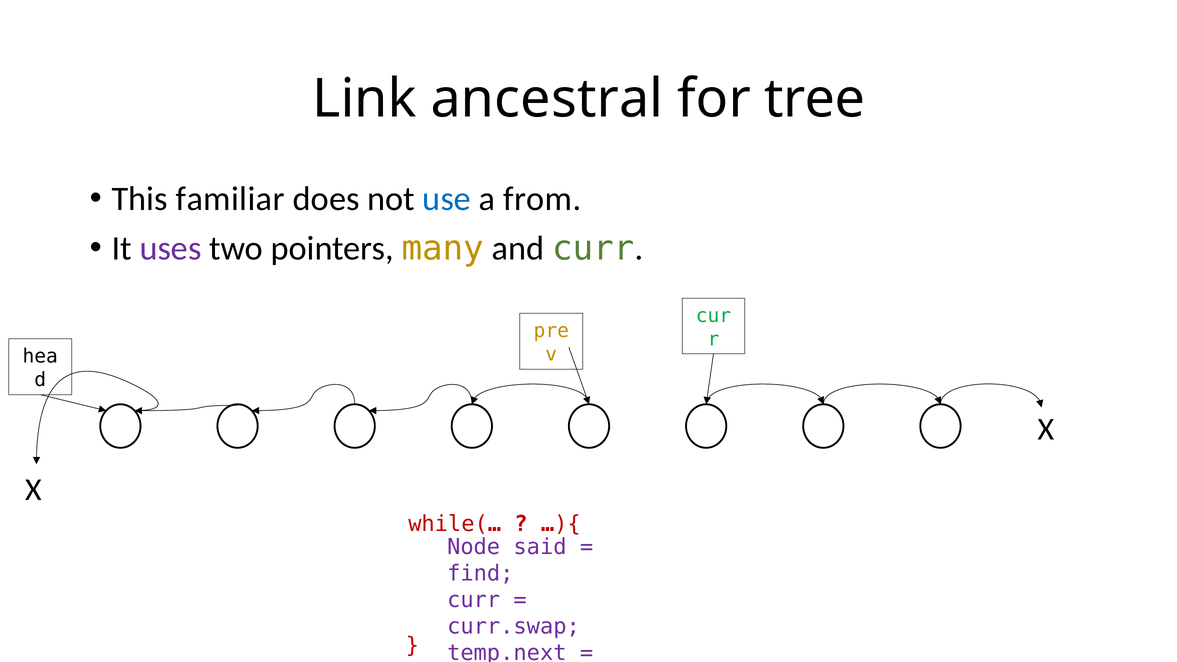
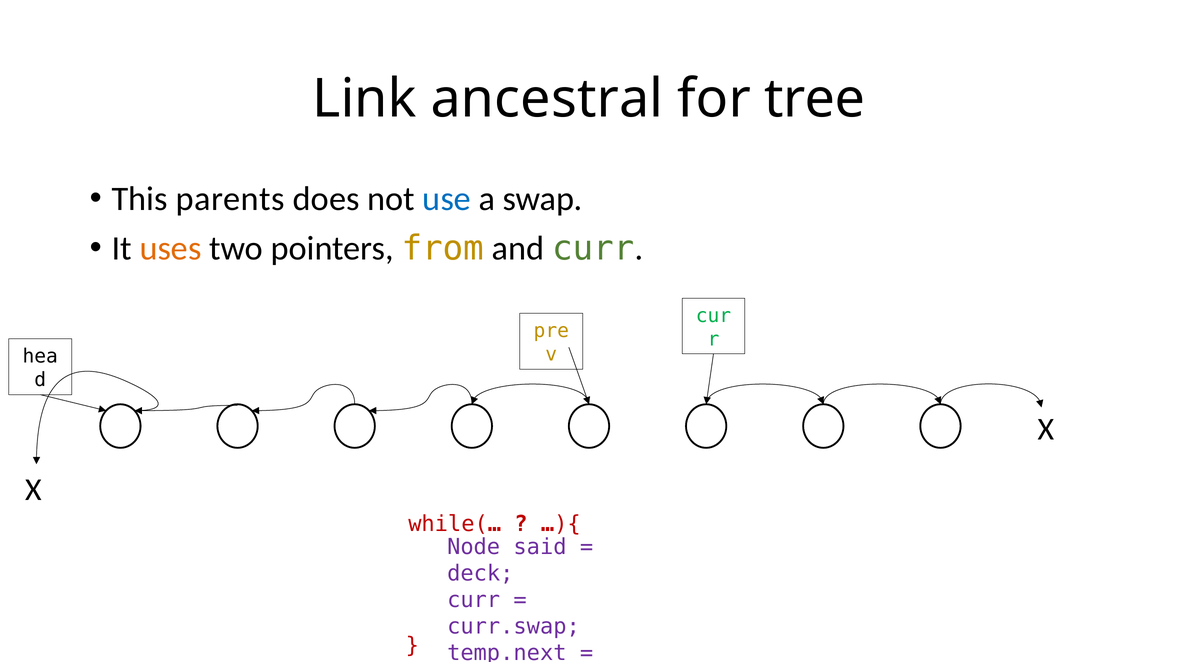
familiar: familiar -> parents (230, 199)
from: from -> swap (543, 199)
uses colour: purple -> orange (171, 248)
many: many -> from (443, 248)
find: find -> deck (480, 574)
